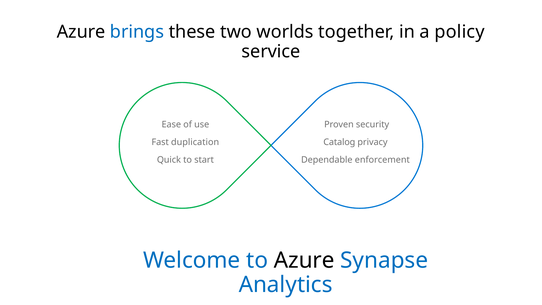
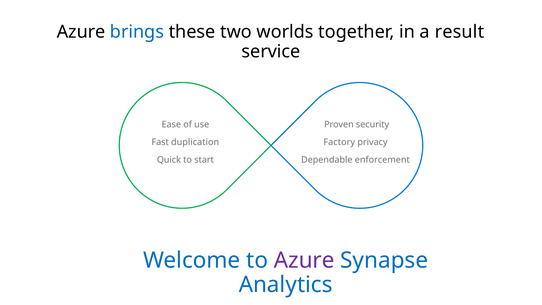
policy: policy -> result (460, 32)
Catalog: Catalog -> Factory (339, 142)
Azure colour: black -> purple (304, 260)
